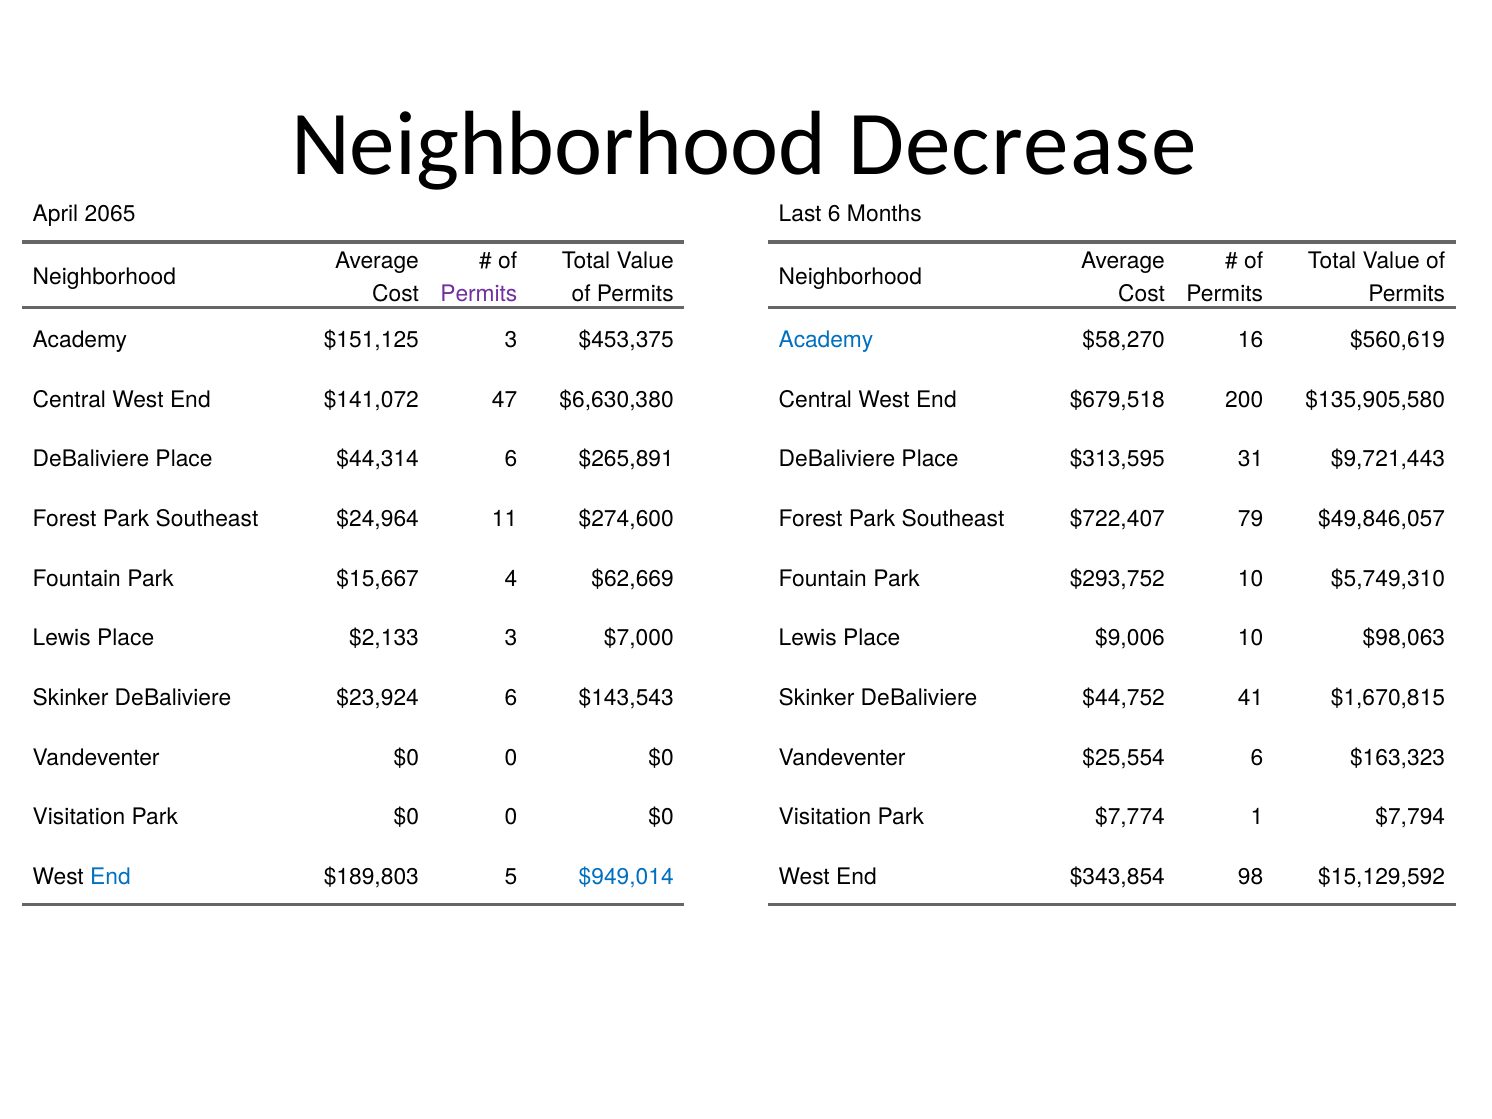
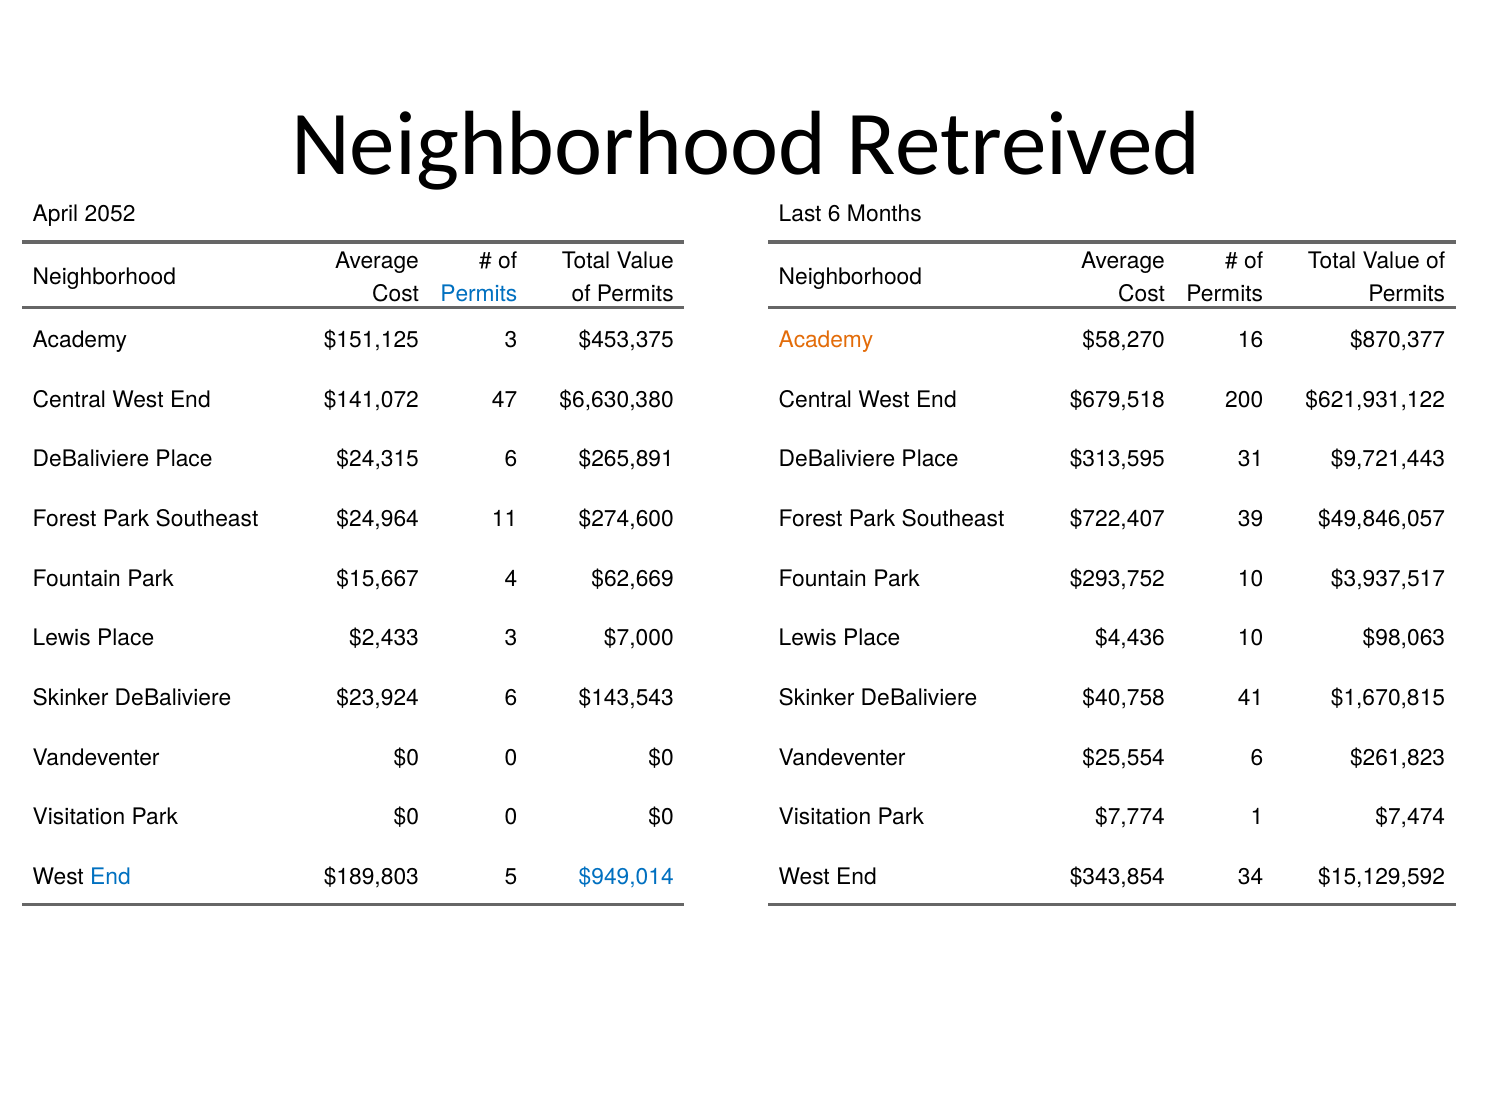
Decrease: Decrease -> Retreived (1023, 144)
2065: 2065 -> 2052 (110, 214)
Permits colour: purple -> blue (479, 294)
Academy colour: blue -> orange (826, 340)
$560,619: $560,619 -> $870,377 (1398, 340)
$135,905,580: $135,905,580 -> $621,931,122 (1375, 400)
$44,314: $44,314 -> $24,315 (378, 459)
79: 79 -> 39 (1251, 519)
$5,749,310: $5,749,310 -> $3,937,517 (1388, 579)
$2,133: $2,133 -> $2,433 (384, 638)
$9,006: $9,006 -> $4,436 (1130, 638)
$44,752: $44,752 -> $40,758 (1124, 698)
$163,323: $163,323 -> $261,823 (1398, 758)
$7,794: $7,794 -> $7,474 (1410, 817)
98: 98 -> 34 (1251, 877)
